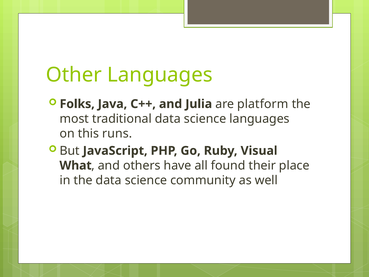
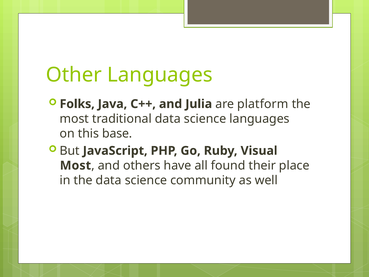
runs: runs -> base (117, 133)
What: What -> Most (75, 165)
